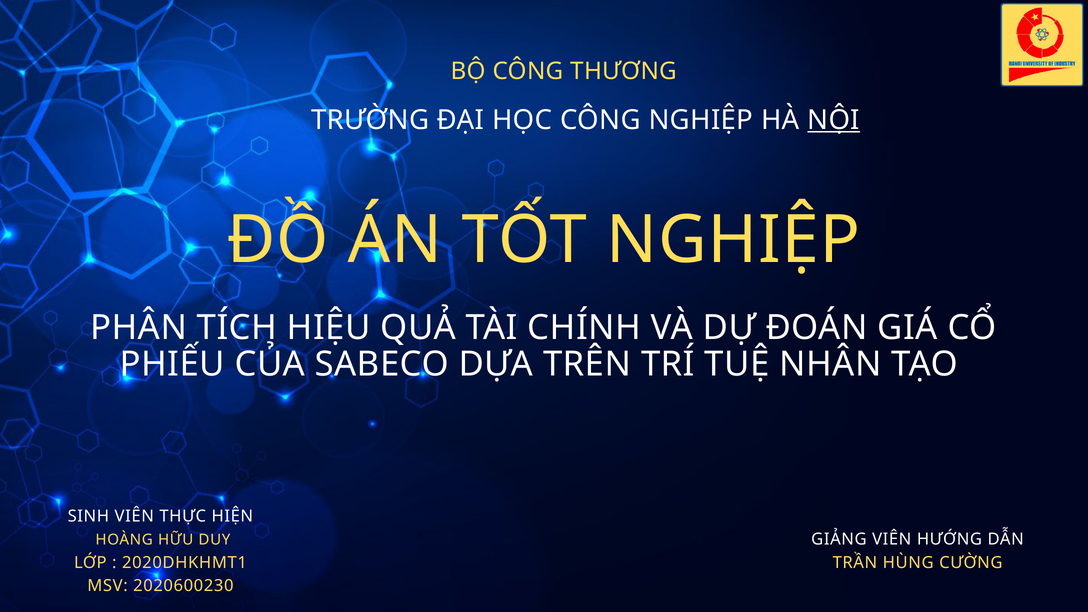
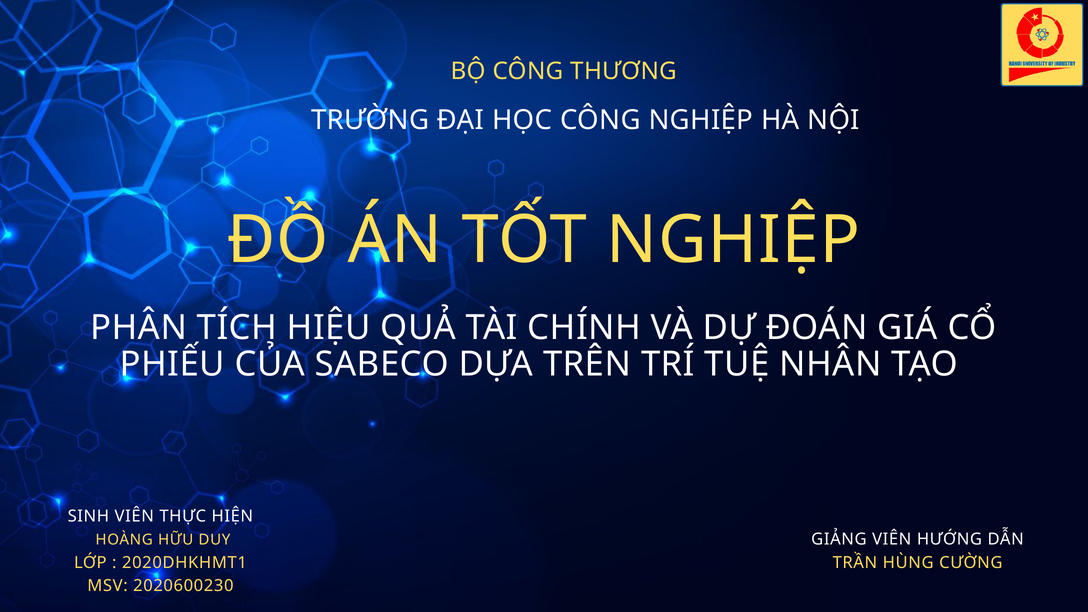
NỘI underline: present -> none (833, 120)
